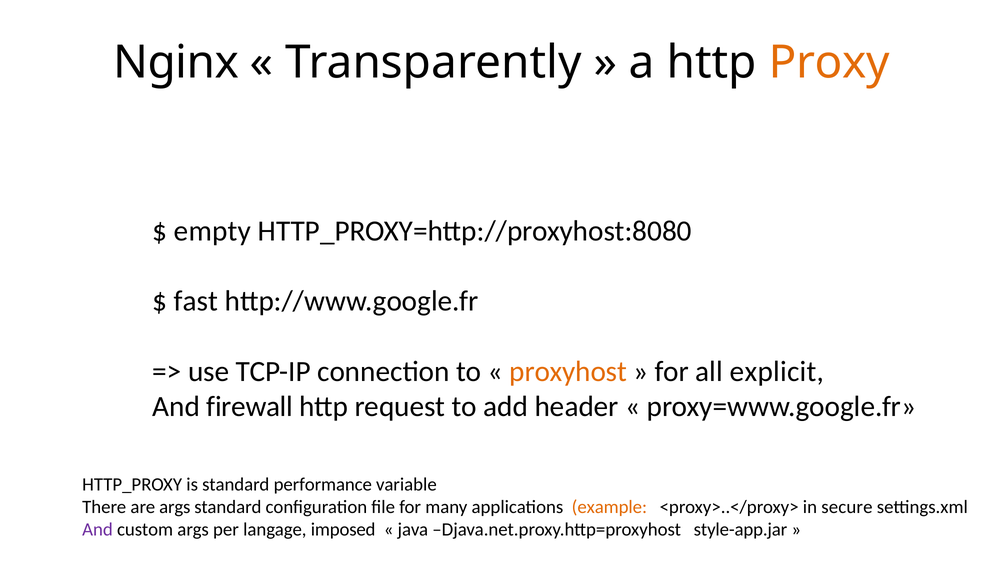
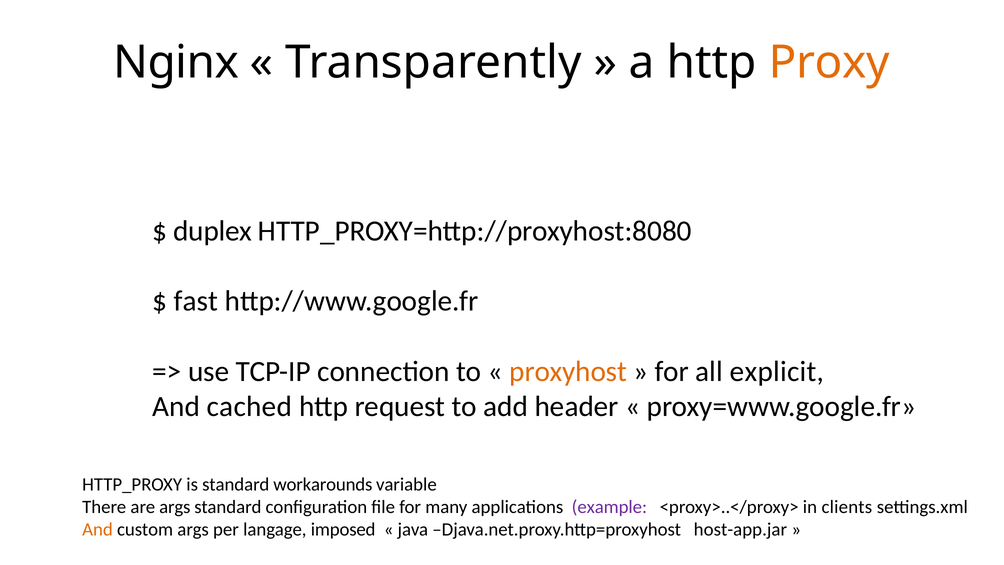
empty: empty -> duplex (213, 231)
firewall: firewall -> cached (249, 407)
performance: performance -> workarounds (323, 484)
example colour: orange -> purple (609, 507)
secure: secure -> clients (847, 507)
And colour: purple -> orange (98, 529)
style-app.jar: style-app.jar -> host-app.jar (740, 529)
